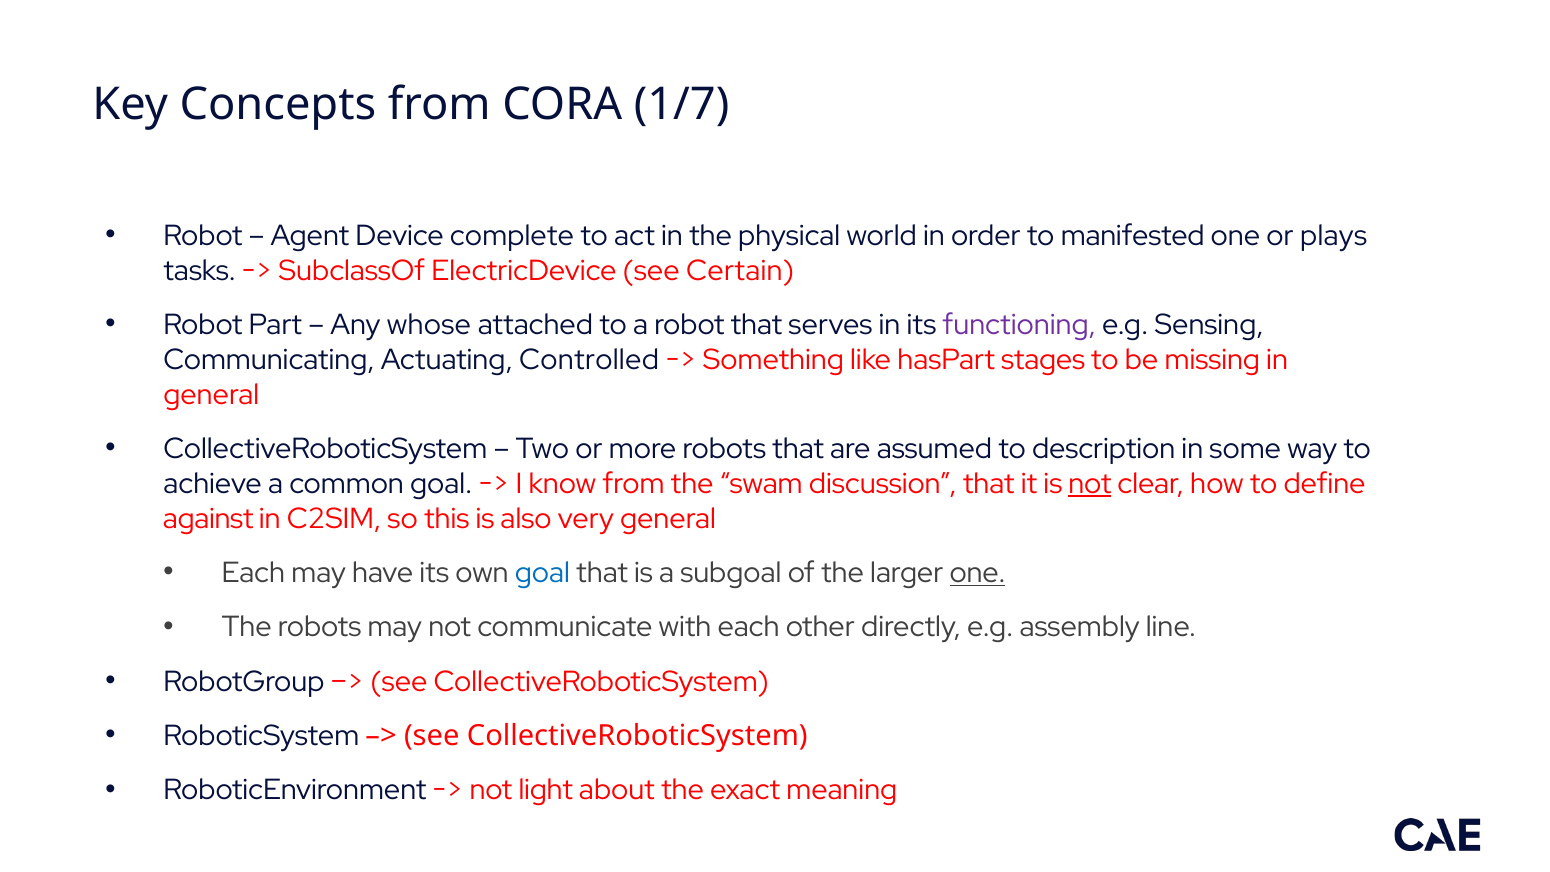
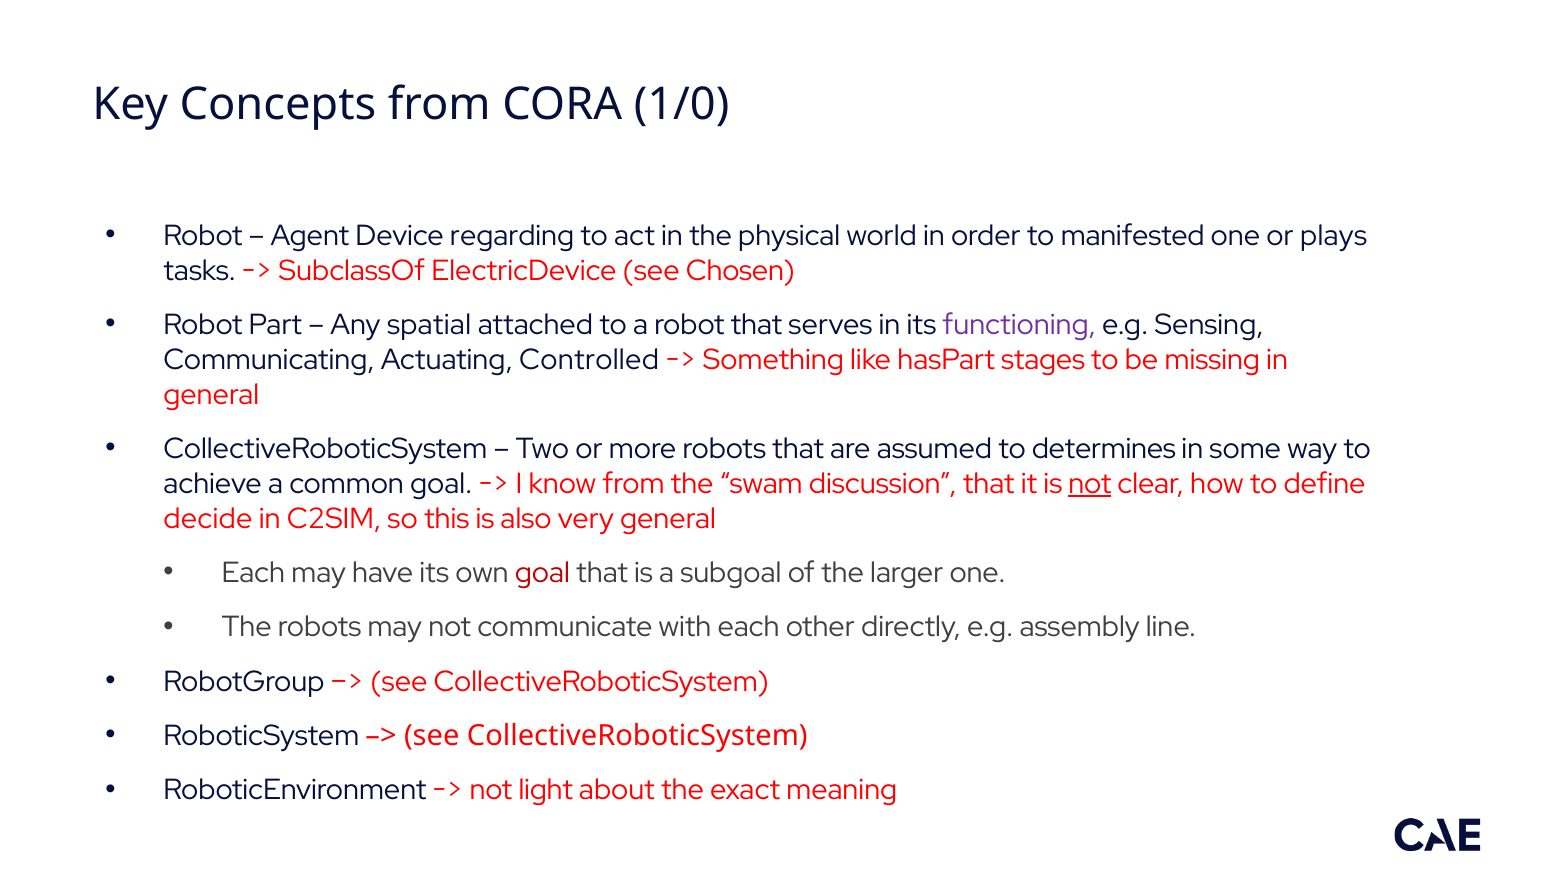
1/7: 1/7 -> 1/0 (682, 105)
complete: complete -> regarding (512, 236)
Certain: Certain -> Chosen (740, 270)
whose: whose -> spatial (429, 325)
description: description -> determines (1104, 449)
against: against -> decide (208, 519)
goal colour: blue -> red (542, 573)
one underline: present -> none (978, 573)
